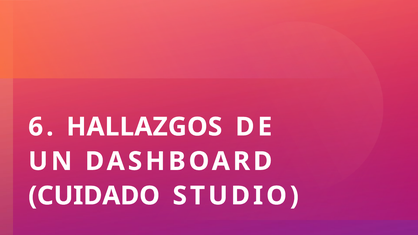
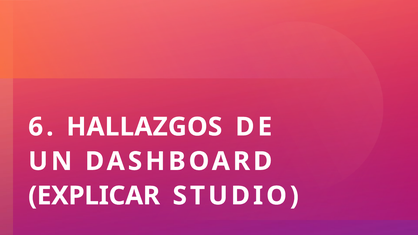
CUIDADO: CUIDADO -> EXPLICAR (94, 196)
